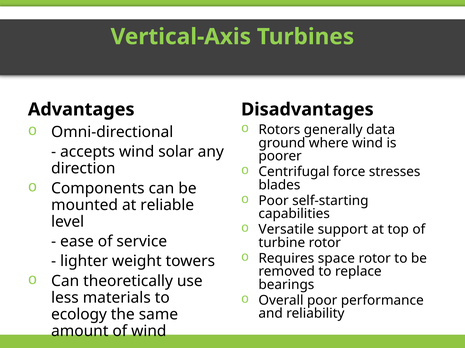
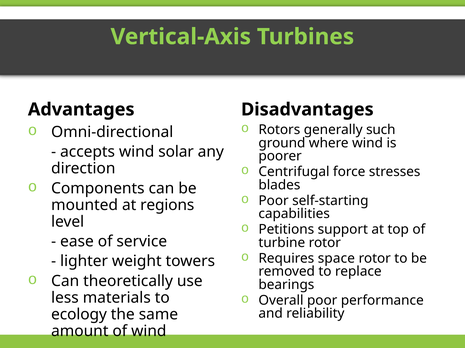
data: data -> such (381, 130)
reliable: reliable -> regions (167, 205)
Versatile: Versatile -> Petitions (286, 230)
